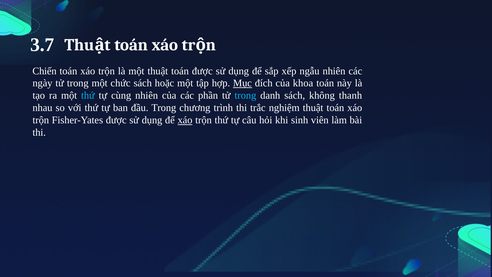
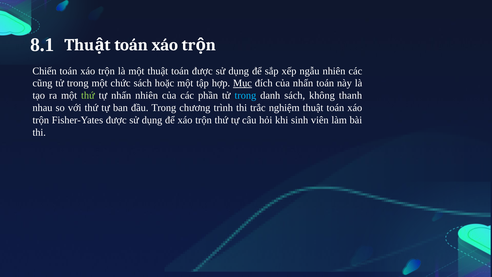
3.7: 3.7 -> 8.1 (42, 45)
ngày: ngày -> cũng (42, 83)
của khoa: khoa -> nhấn (303, 83)
thứ colour: light blue -> light green (88, 96)
tự cùng: cùng -> nhấn (121, 96)
xáo underline: present -> none (185, 120)
